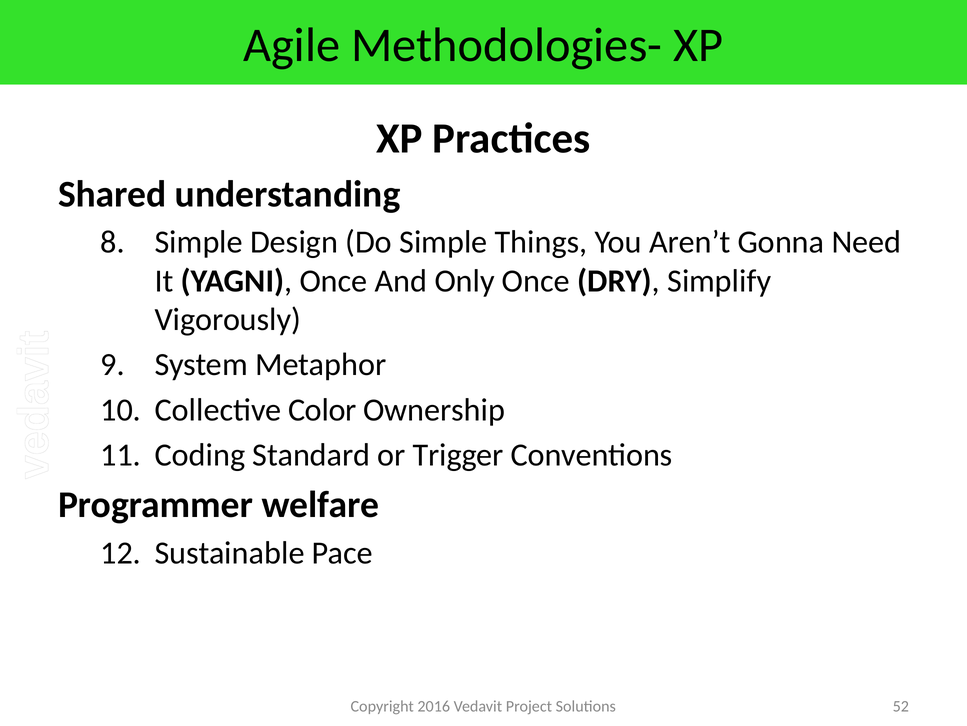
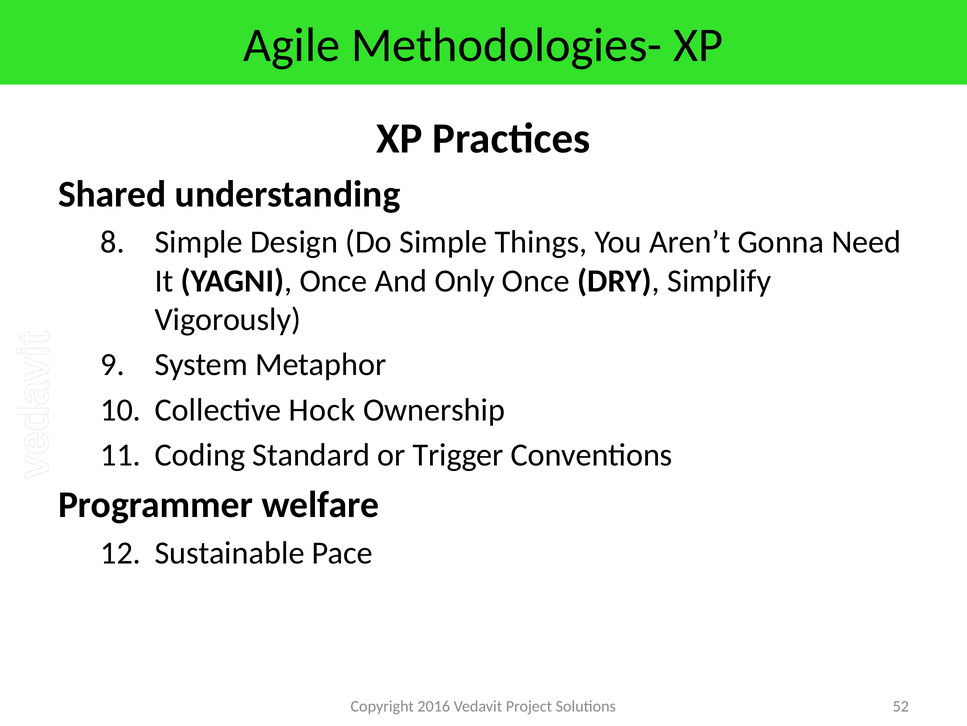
Color: Color -> Hock (322, 410)
